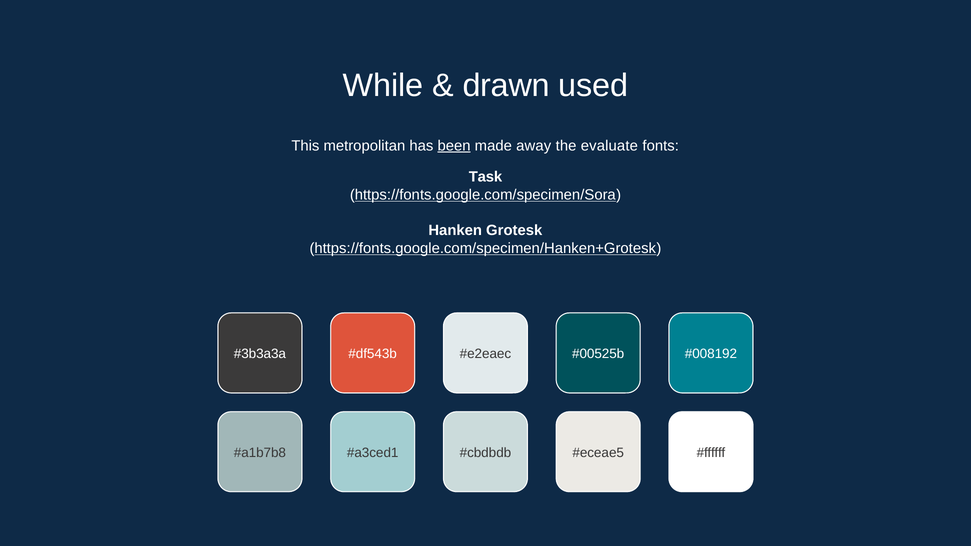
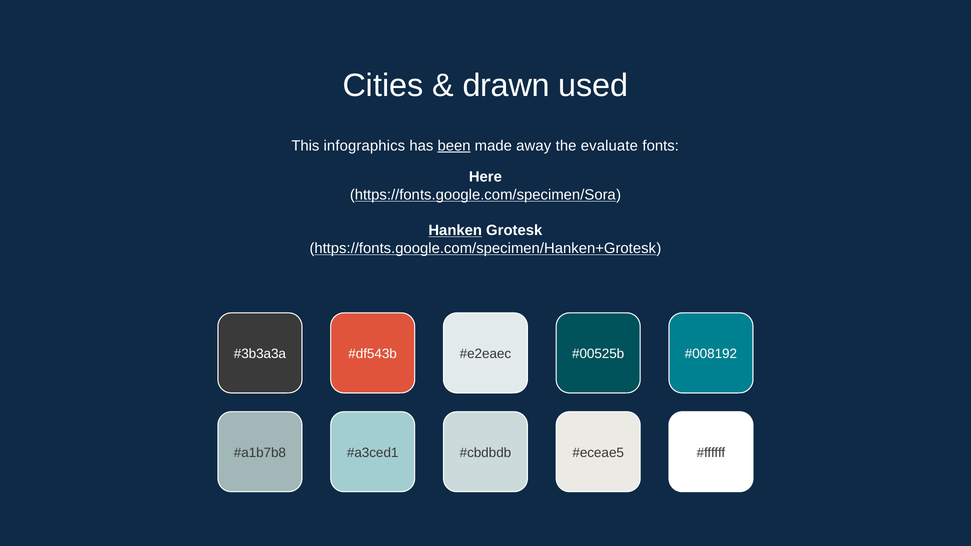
While: While -> Cities (383, 86)
metropolitan: metropolitan -> infographics (364, 146)
Task: Task -> Here (485, 177)
Hanken underline: none -> present (455, 231)
